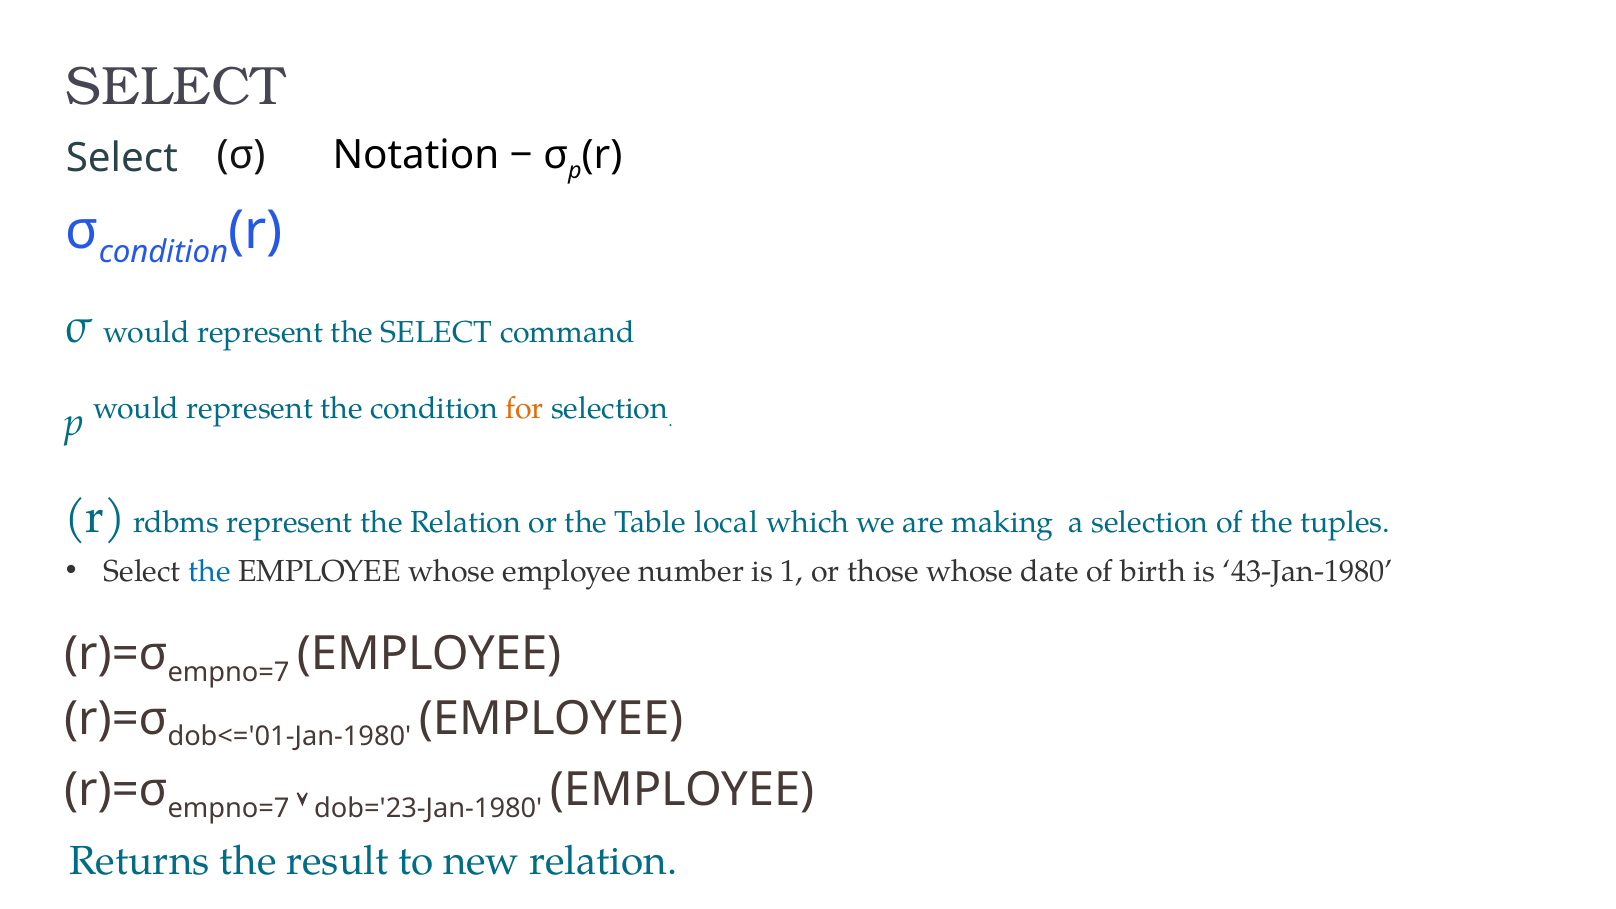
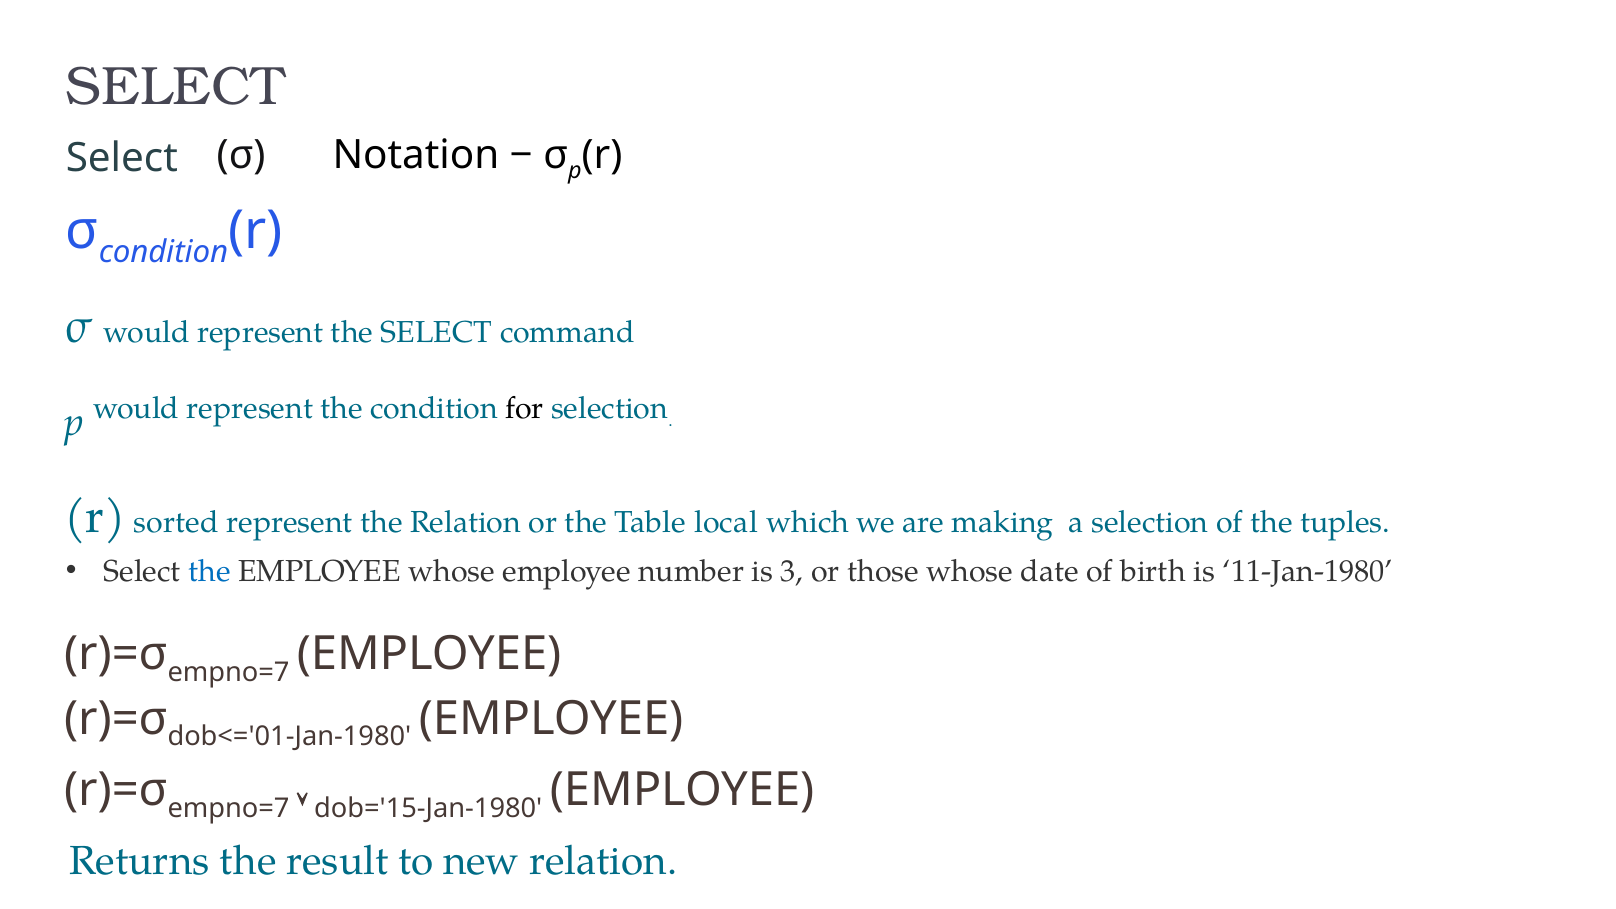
for colour: orange -> black (525, 409)
rdbms: rdbms -> sorted (176, 522)
1: 1 -> 3 (792, 572)
43-Jan-1980: 43-Jan-1980 -> 11-Jan-1980 (1308, 572)
dob='23-Jan-1980: dob='23-Jan-1980 -> dob='15-Jan-1980 (428, 808)
